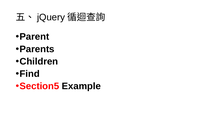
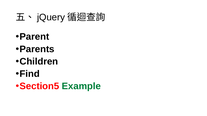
Example colour: black -> green (81, 87)
